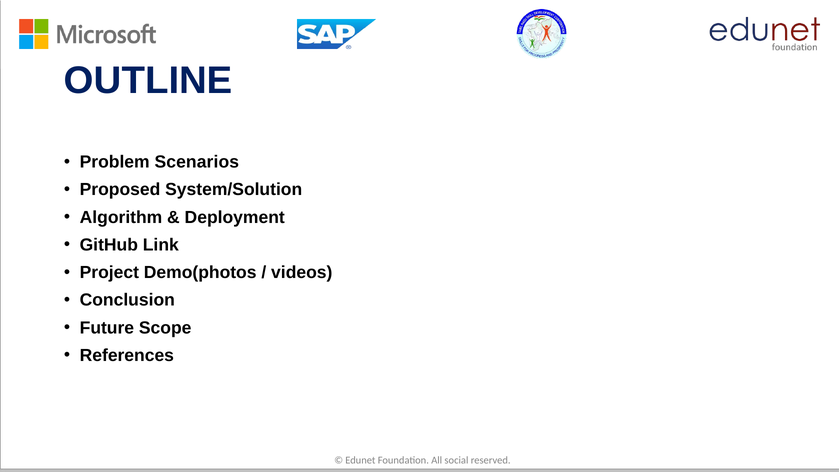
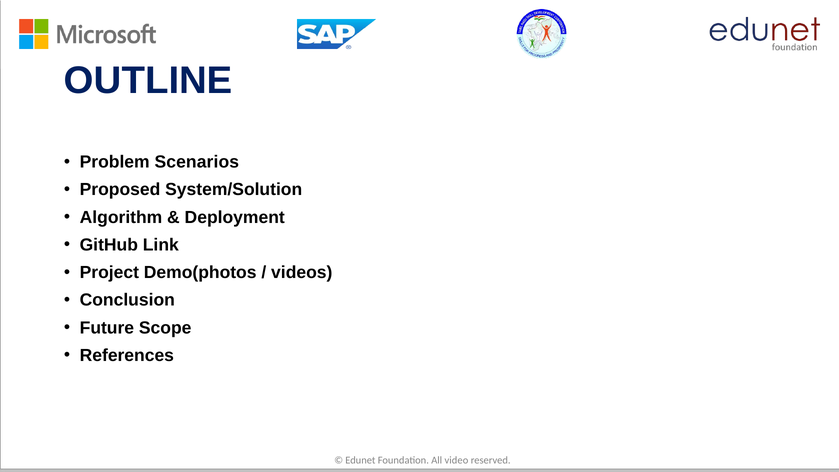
social: social -> video (456, 460)
